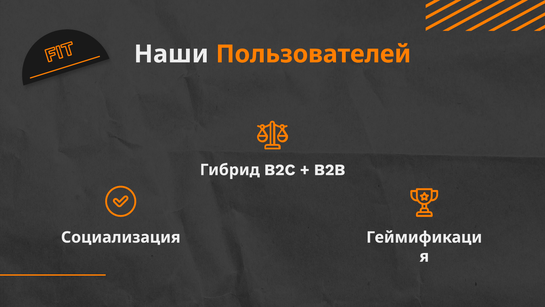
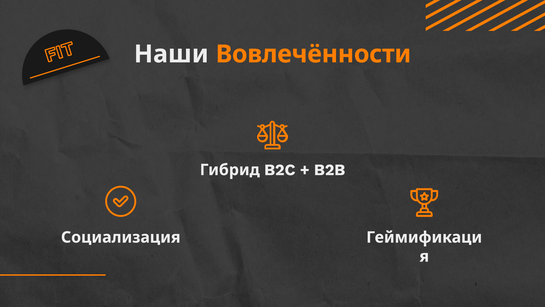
Пользователей: Пользователей -> Вовлечённости (313, 54)
